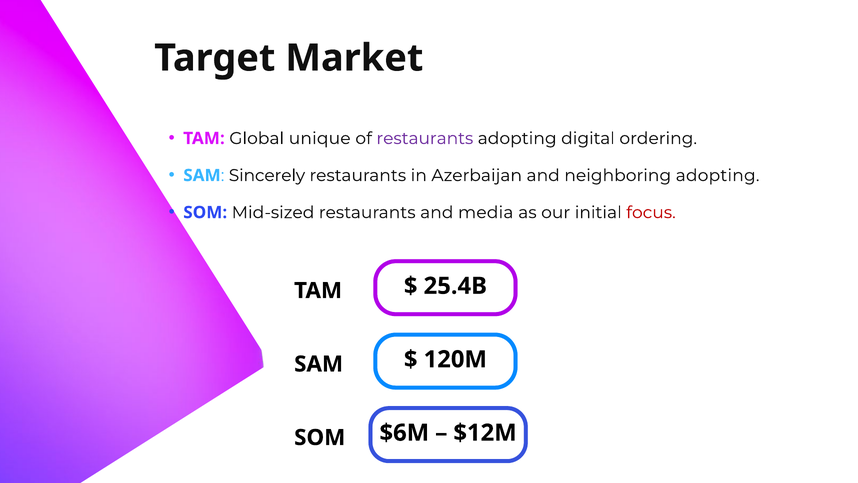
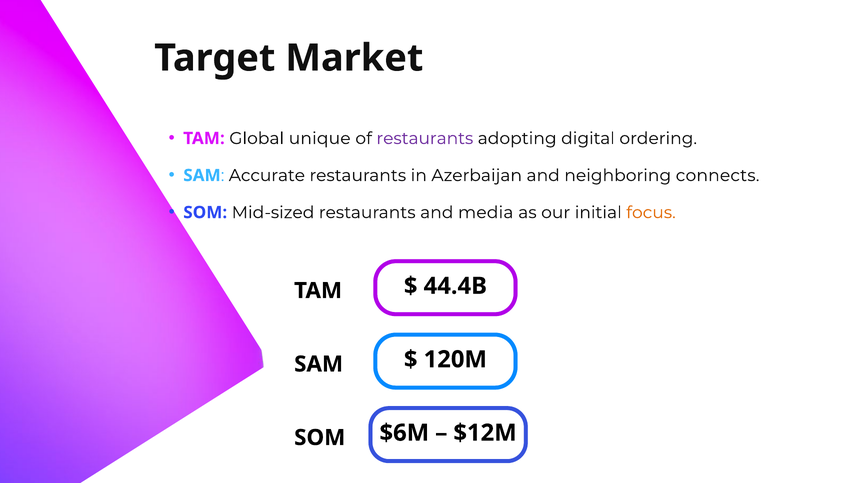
Sincerely: Sincerely -> Accurate (267, 175)
neighboring adopting: adopting -> connects (718, 175)
focus colour: red -> orange (651, 212)
25.4B: 25.4B -> 44.4B (455, 286)
